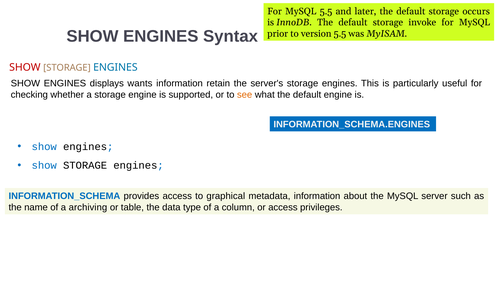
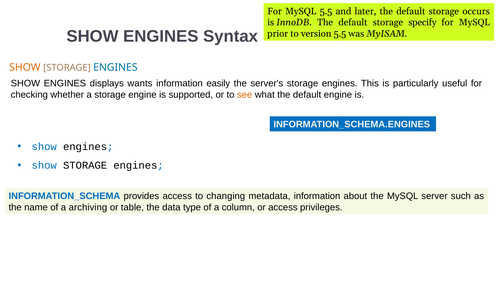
invoke: invoke -> specify (422, 23)
SHOW colour: red -> orange (25, 68)
retain: retain -> easily (218, 83)
graphical: graphical -> changing (226, 196)
